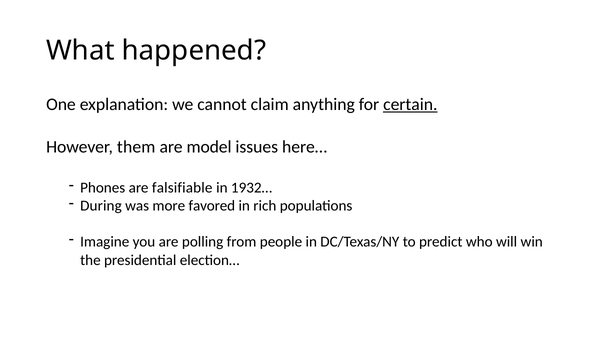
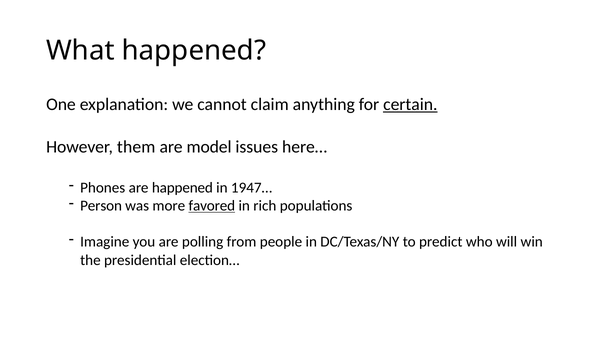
are falsifiable: falsifiable -> happened (182, 188)
1932…: 1932… -> 1947… (252, 188)
During: During -> Person (101, 206)
favored underline: none -> present (212, 206)
